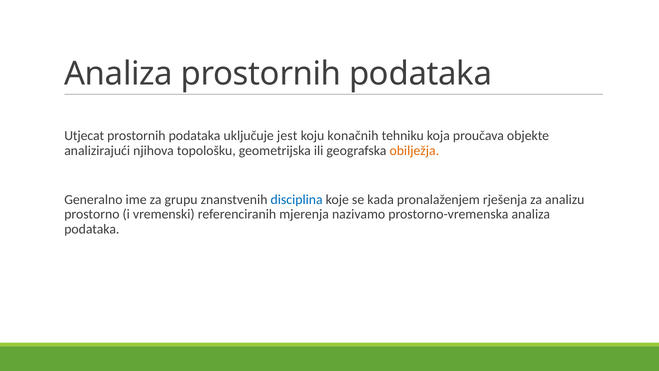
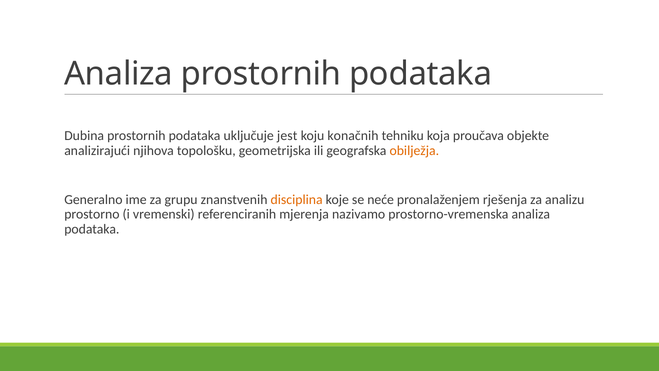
Utjecat: Utjecat -> Dubina (84, 136)
disciplina colour: blue -> orange (297, 199)
kada: kada -> neće (381, 199)
